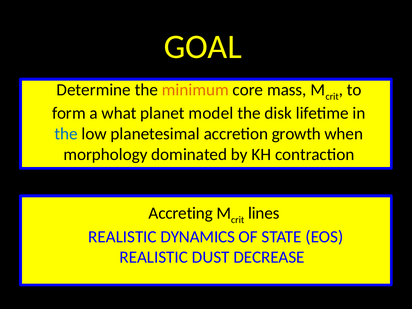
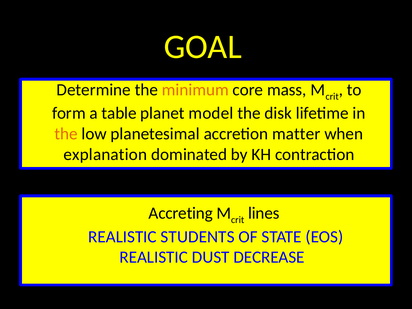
what: what -> table (119, 113)
the colour: blue -> orange (66, 134)
growth: growth -> matter (296, 134)
morphology: morphology -> explanation (105, 154)
DYNAMICS: DYNAMICS -> STUDENTS (198, 237)
